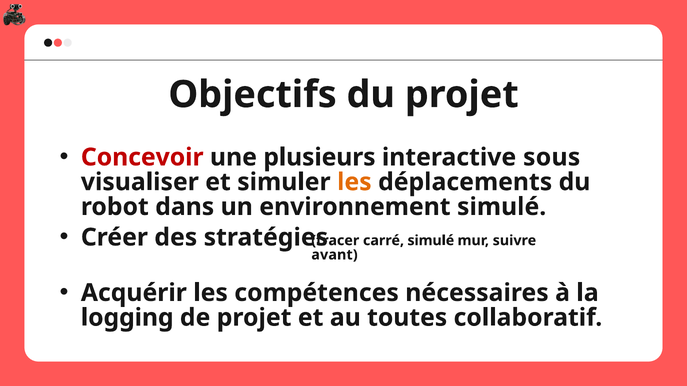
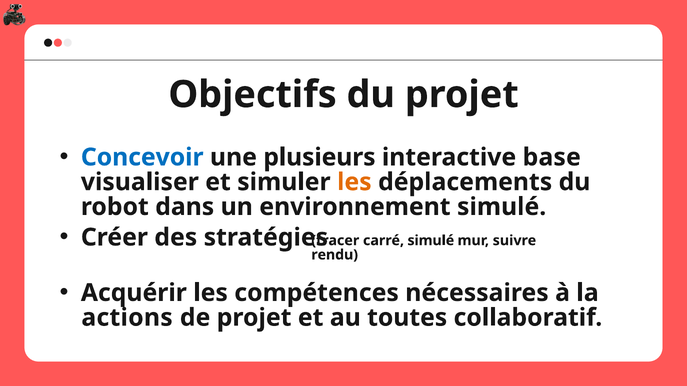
Concevoir colour: red -> blue (142, 157)
sous: sous -> base (552, 157)
avant: avant -> rendu (335, 255)
logging: logging -> actions (127, 318)
